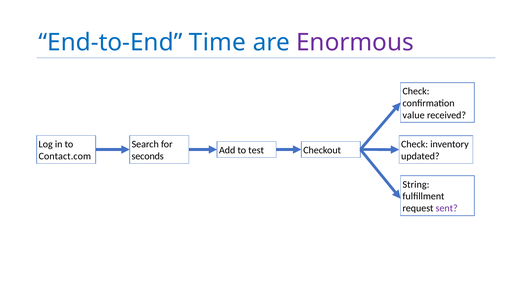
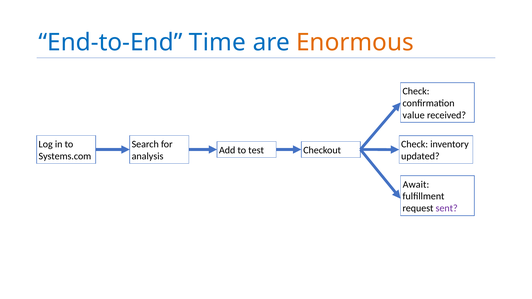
Enormous colour: purple -> orange (355, 43)
Contact.com: Contact.com -> Systems.com (65, 156)
seconds: seconds -> analysis (148, 156)
String: String -> Await (416, 185)
